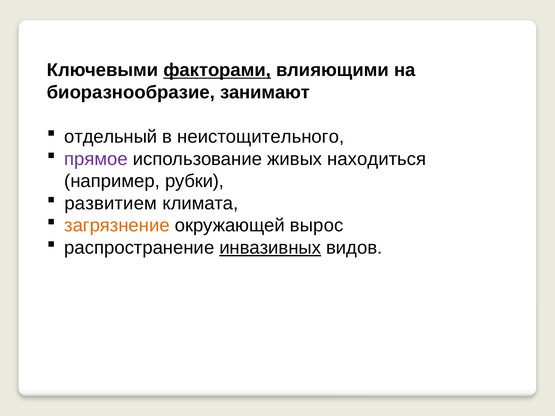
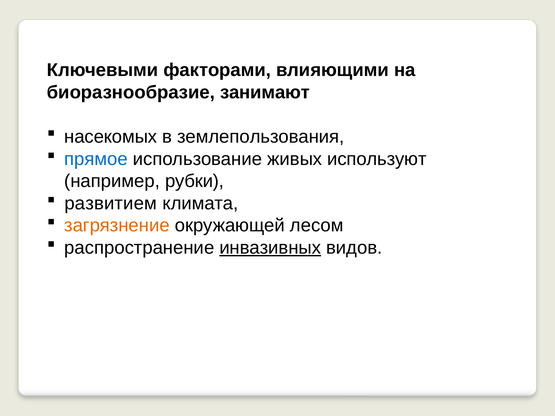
факторами underline: present -> none (217, 70)
отдельный: отдельный -> насекомых (111, 137)
неистощительного: неистощительного -> землепользования (261, 137)
прямое colour: purple -> blue (96, 159)
находиться: находиться -> используют (377, 159)
вырос: вырос -> лесом (317, 226)
